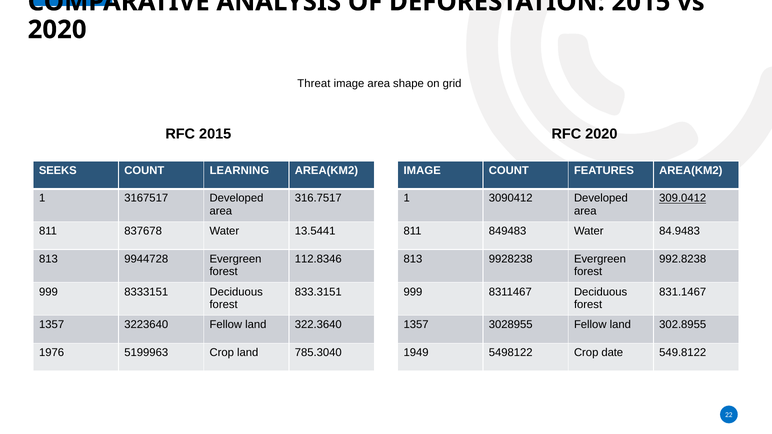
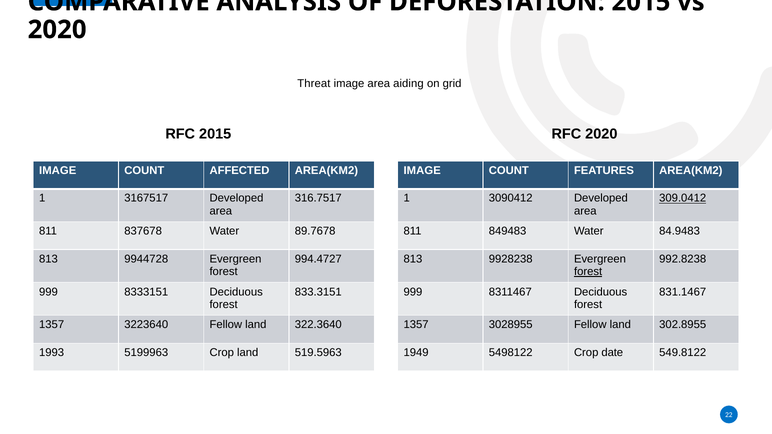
shape: shape -> aiding (408, 83)
SEEKS: SEEKS -> IMAGE (58, 170)
LEARNING: LEARNING -> AFFECTED (239, 170)
13.5441: 13.5441 -> 89.7678 (315, 231)
112.8346: 112.8346 -> 994.4727 (318, 259)
forest underline: none -> present (588, 272)
1976: 1976 -> 1993 (52, 353)
785.3040: 785.3040 -> 519.5963 (318, 353)
